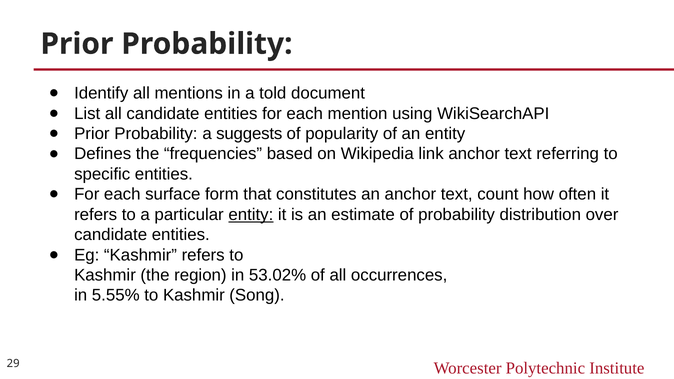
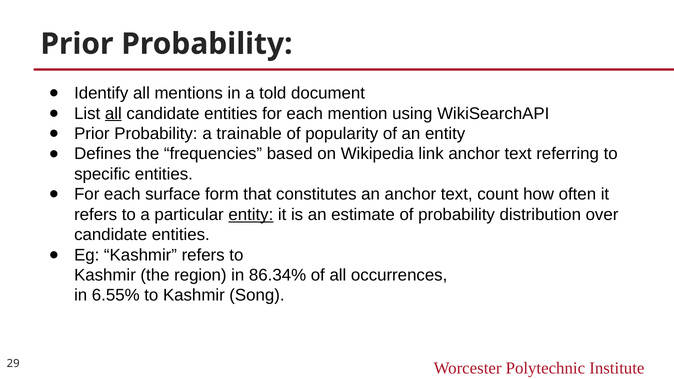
all underline: none -> present (113, 114)
suggests: suggests -> trainable (249, 134)
53.02%: 53.02% -> 86.34% (278, 275)
5.55%: 5.55% -> 6.55% (116, 295)
